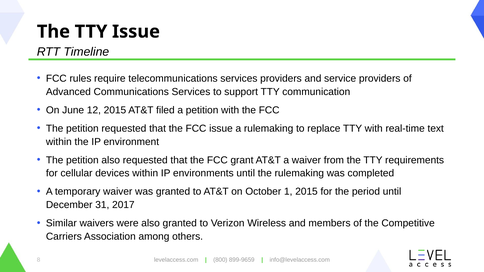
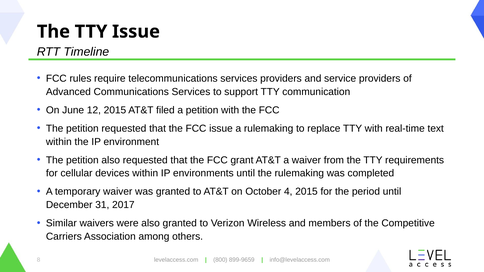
1: 1 -> 4 (288, 192)
